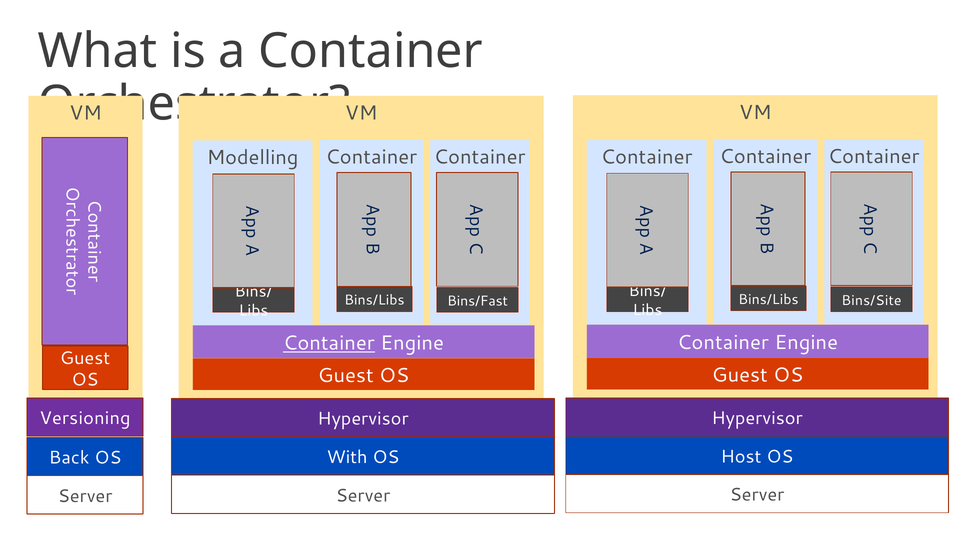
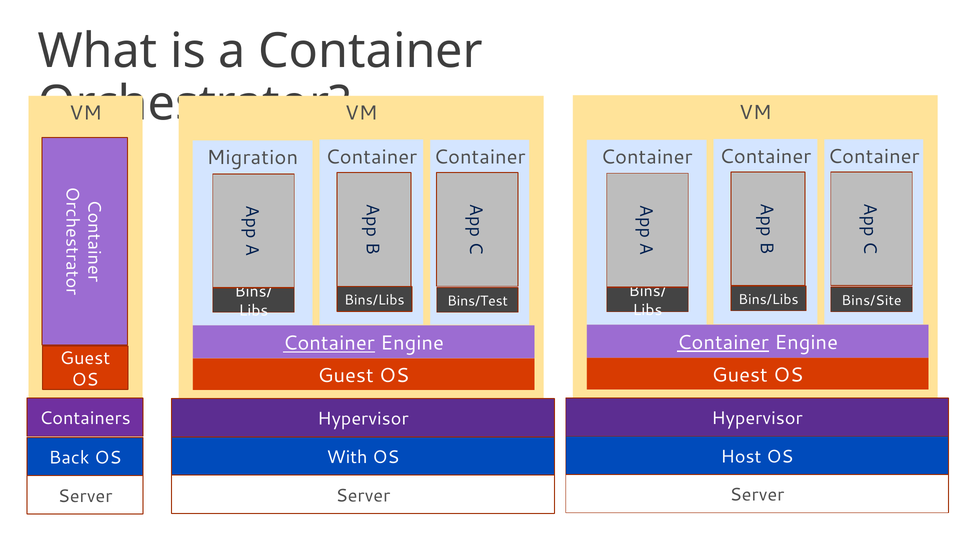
Modelling: Modelling -> Migration (252, 158)
Bins/Fast: Bins/Fast -> Bins/Test (477, 301)
Container underline: none -> present (723, 343)
Versioning: Versioning -> Containers (85, 419)
